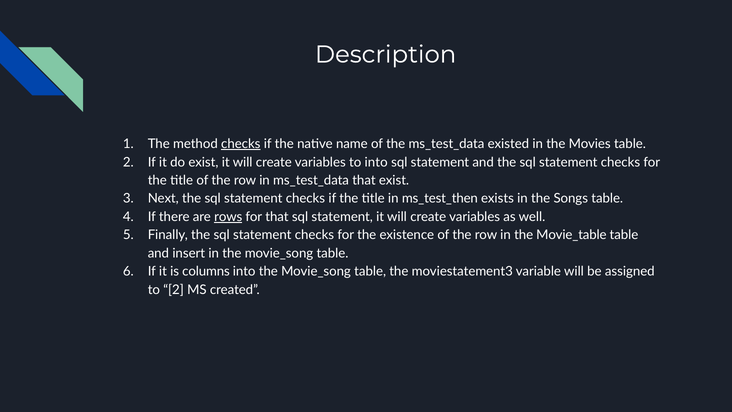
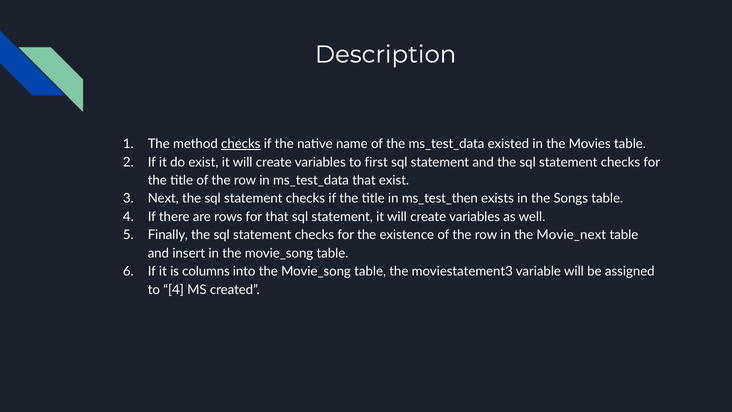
to into: into -> first (376, 162)
rows underline: present -> none (228, 217)
Movie_table: Movie_table -> Movie_next (571, 235)
to 2: 2 -> 4 (174, 290)
